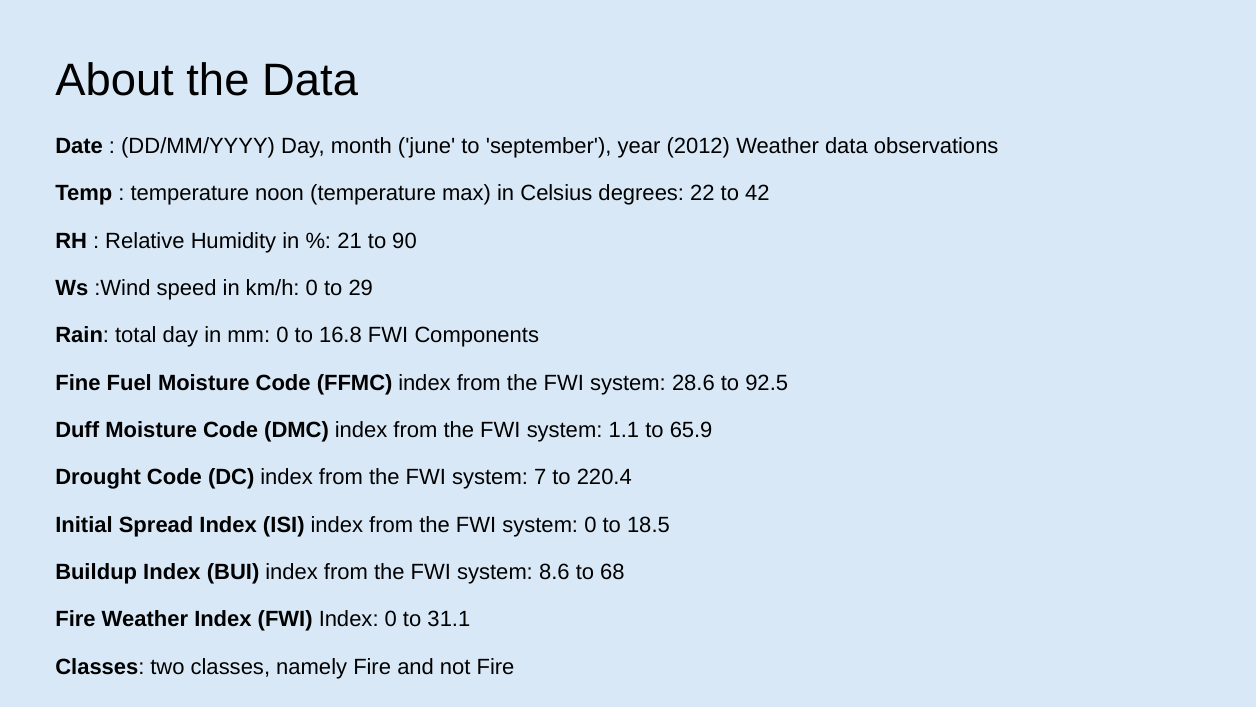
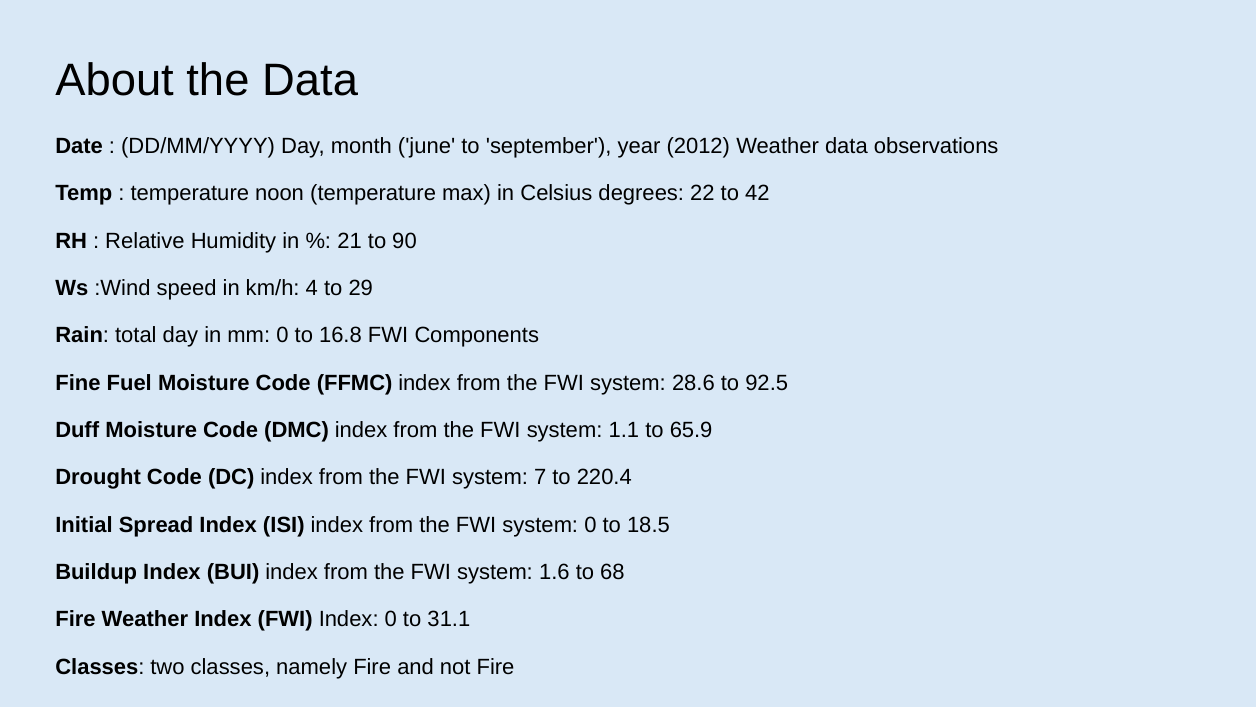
km/h 0: 0 -> 4 (312, 288)
8.6: 8.6 -> 1.6 (554, 572)
